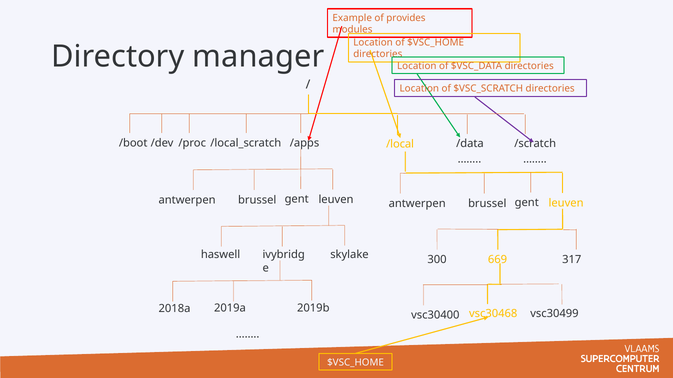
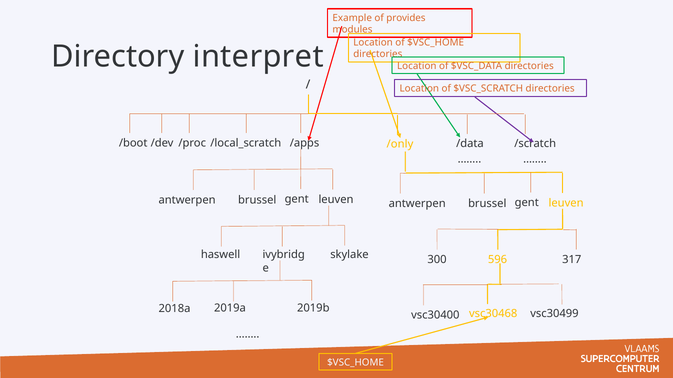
manager: manager -> interpret (258, 57)
/local: /local -> /only (400, 144)
669: 669 -> 596 (498, 260)
